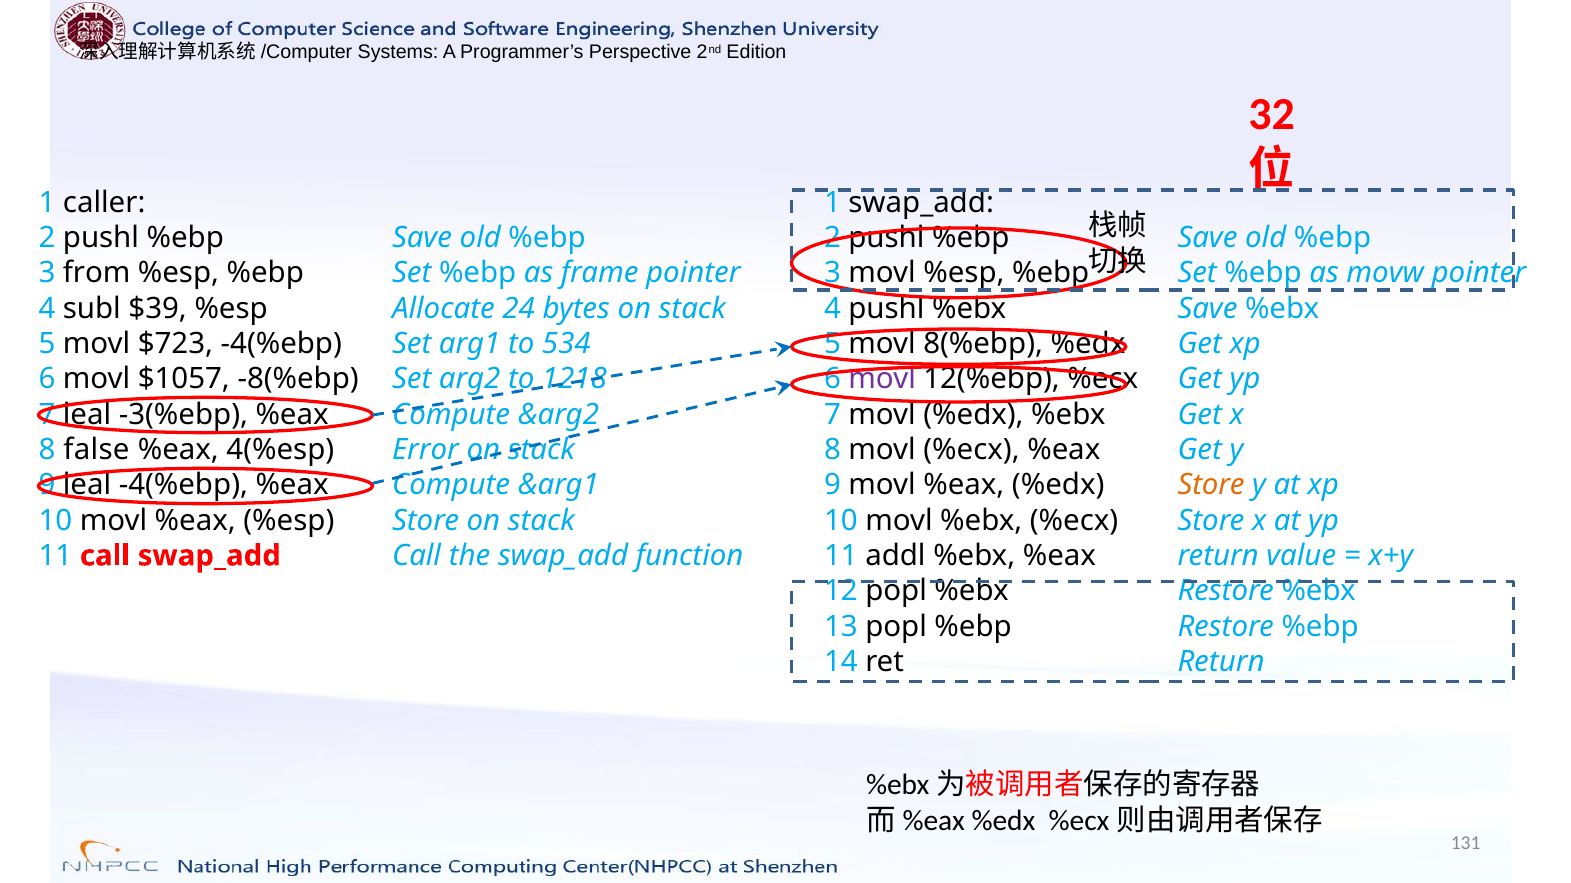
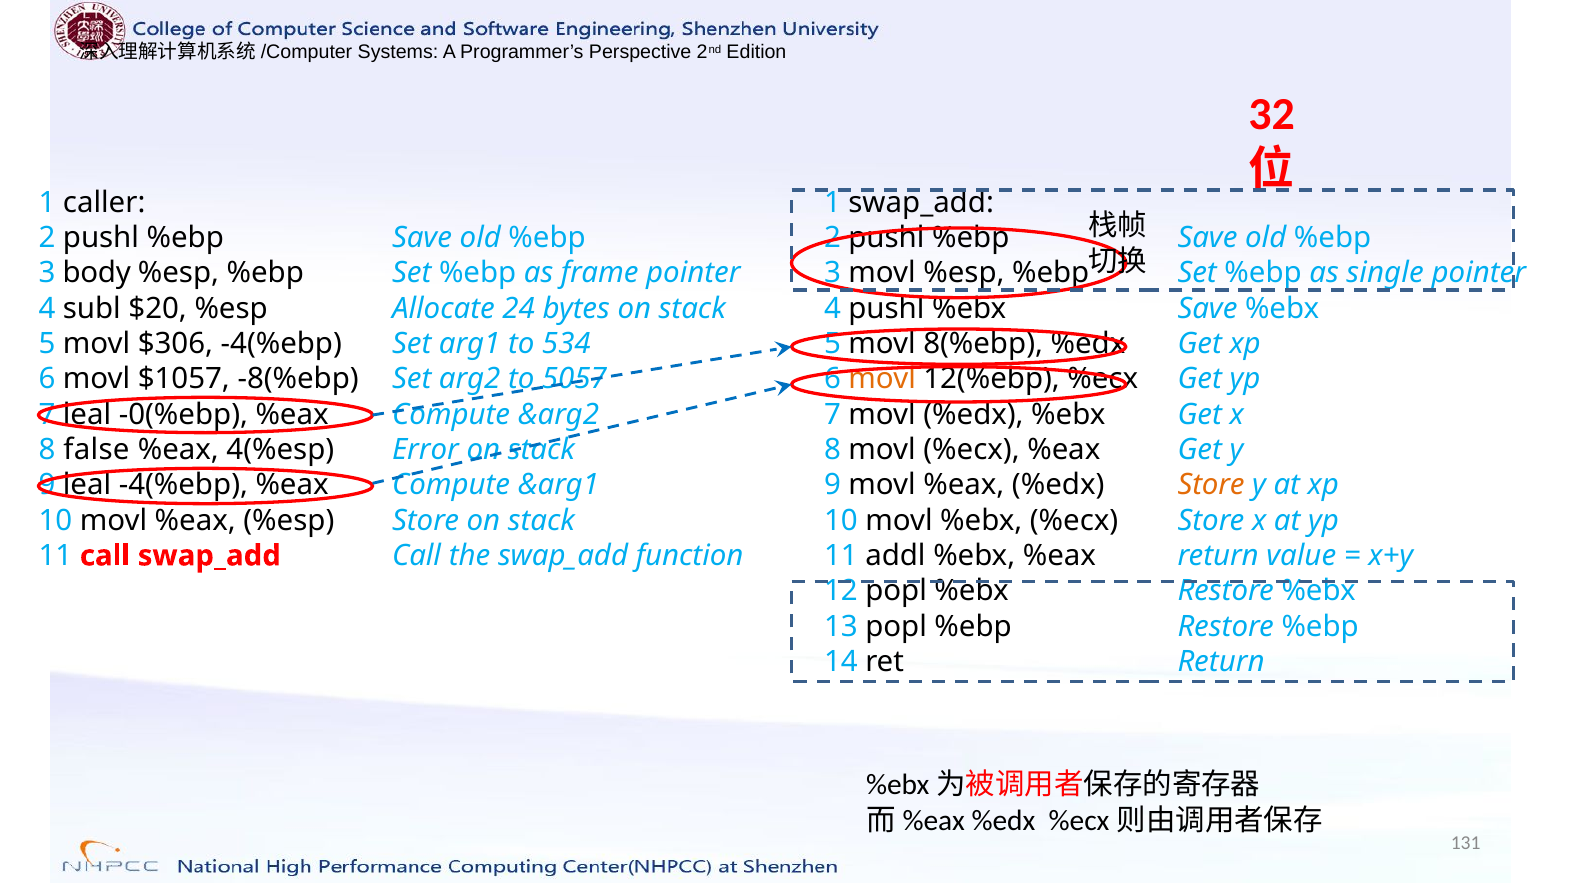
from: from -> body (97, 273)
movw: movw -> single (1385, 273)
$39: $39 -> $20 (158, 309)
$723: $723 -> $306 (175, 344)
1218: 1218 -> 5057 (574, 379)
movl colour: purple -> orange (882, 379)
-3(%ebp: -3(%ebp -> -0(%ebp (183, 415)
